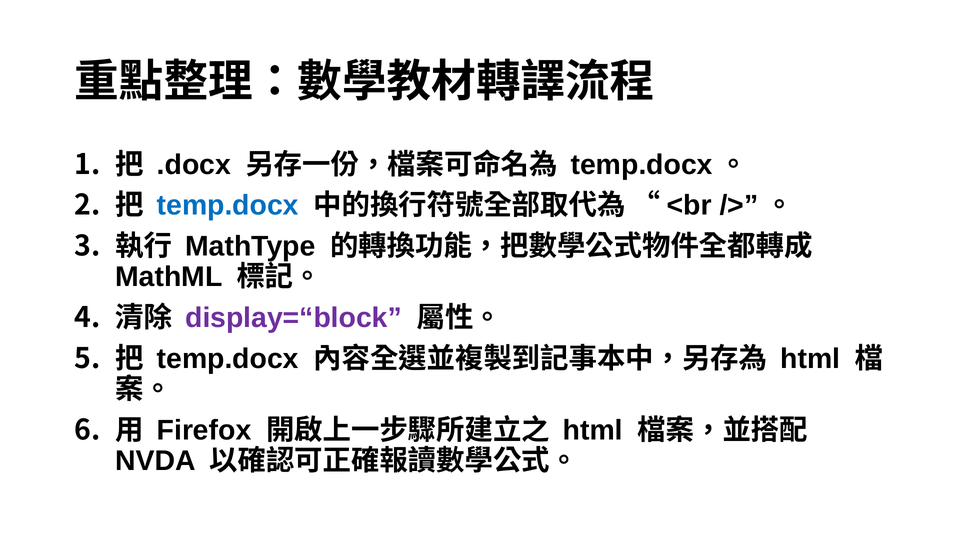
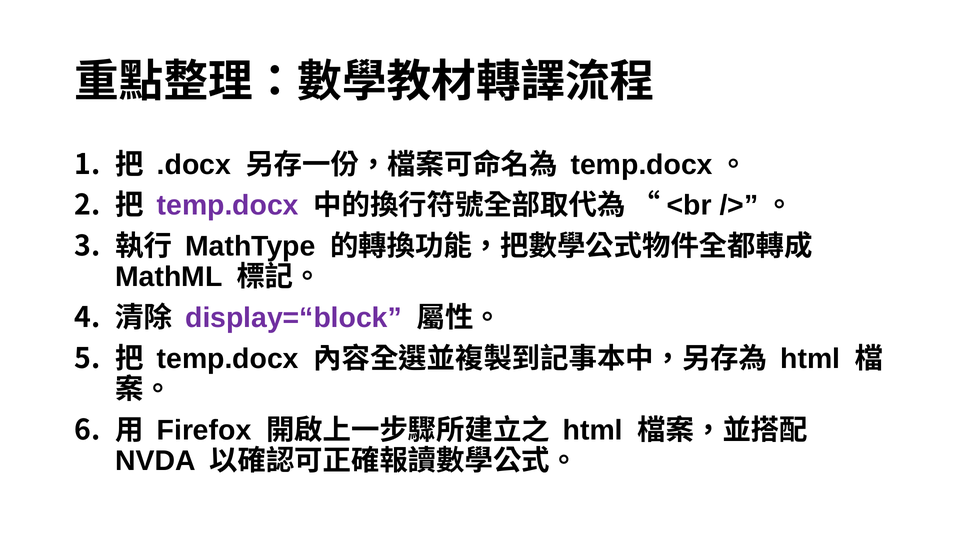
temp.docx colour: blue -> purple (228, 206)
